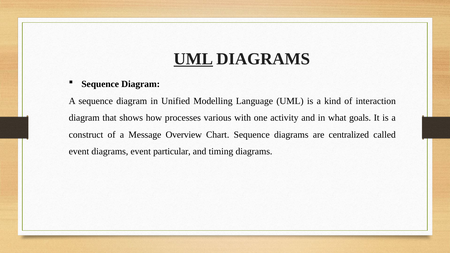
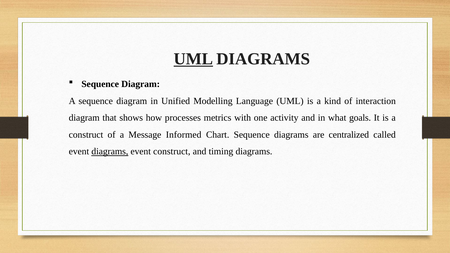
various: various -> metrics (218, 118)
Overview: Overview -> Informed (184, 135)
diagrams underline: none -> present (110, 152)
event particular: particular -> construct (172, 152)
